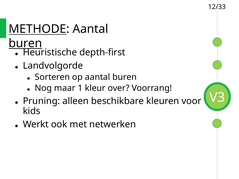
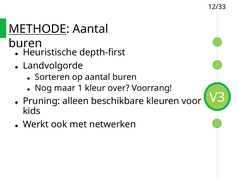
buren underline: present -> none (25, 43)
